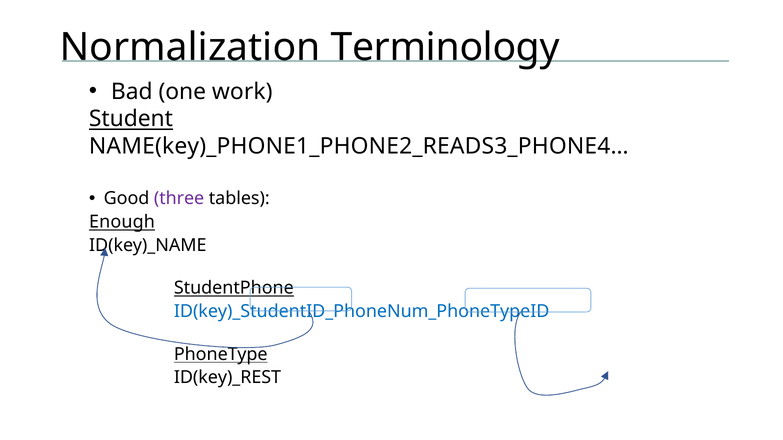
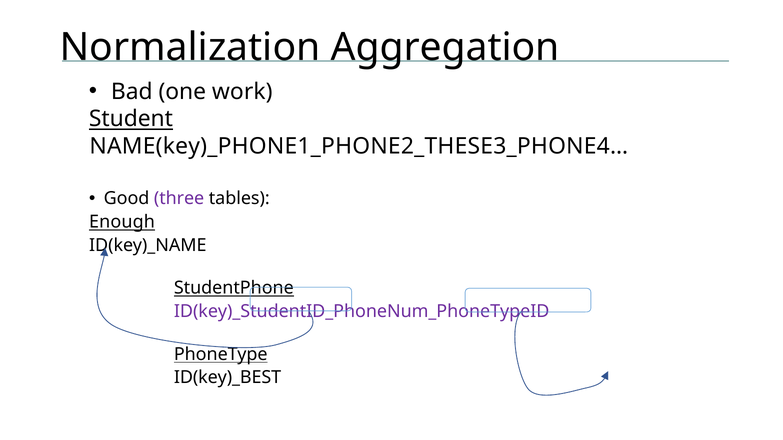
Terminology: Terminology -> Aggregation (445, 47)
NAME(key)_PHONE1_PHONE2_READS3_PHONE4…: NAME(key)_PHONE1_PHONE2_READS3_PHONE4… -> NAME(key)_PHONE1_PHONE2_THESE3_PHONE4… (359, 146)
ID(key)_StudentID_PhoneNum_PhoneTypeID colour: blue -> purple (362, 312)
ID(key)_REST: ID(key)_REST -> ID(key)_BEST (228, 378)
